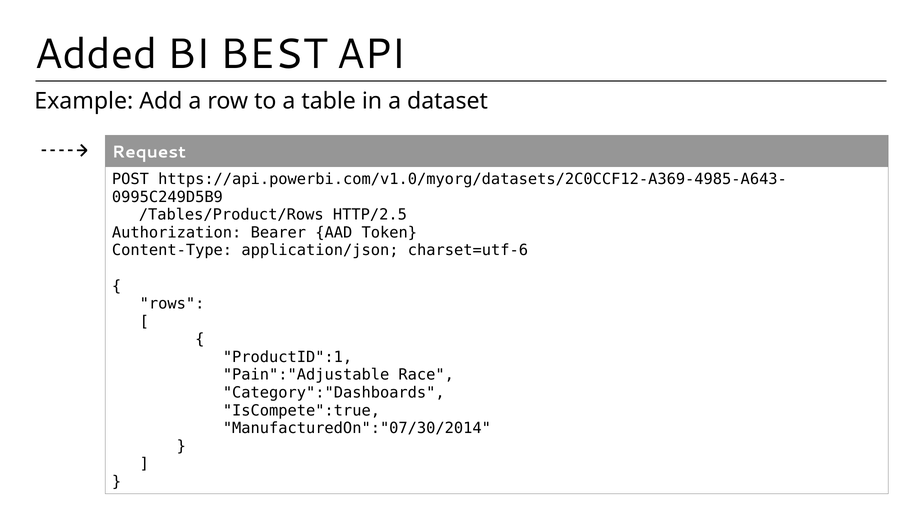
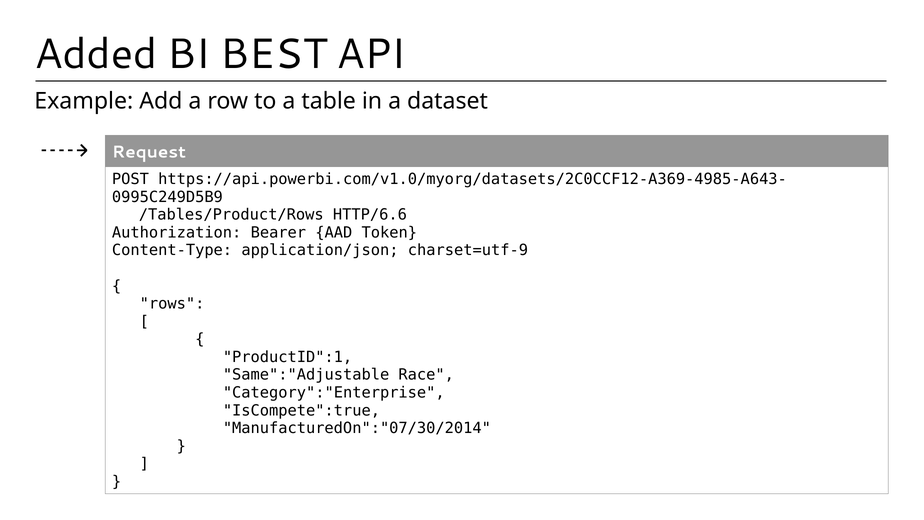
HTTP/2.5: HTTP/2.5 -> HTTP/6.6 (370, 215)
charset=utf-6: charset=utf-6 -> charset=utf-9 (468, 250)
Pain":"Adjustable: Pain":"Adjustable -> Same":"Adjustable (306, 375)
Category":"Dashboards: Category":"Dashboards -> Category":"Enterprise (334, 393)
